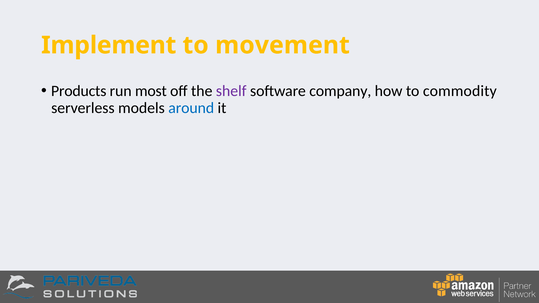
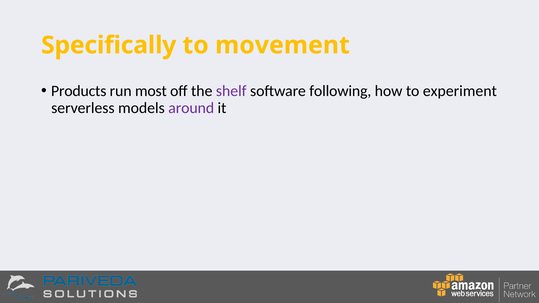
Implement: Implement -> Specifically (109, 45)
company: company -> following (340, 91)
commodity: commodity -> experiment (460, 91)
around colour: blue -> purple (191, 108)
